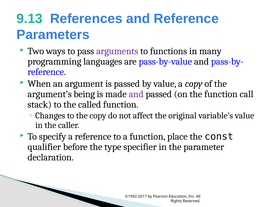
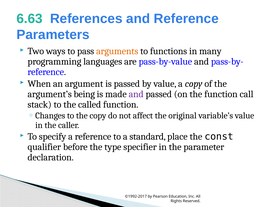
9.13: 9.13 -> 6.63 (30, 19)
arguments colour: purple -> orange (117, 51)
a function: function -> standard (148, 137)
